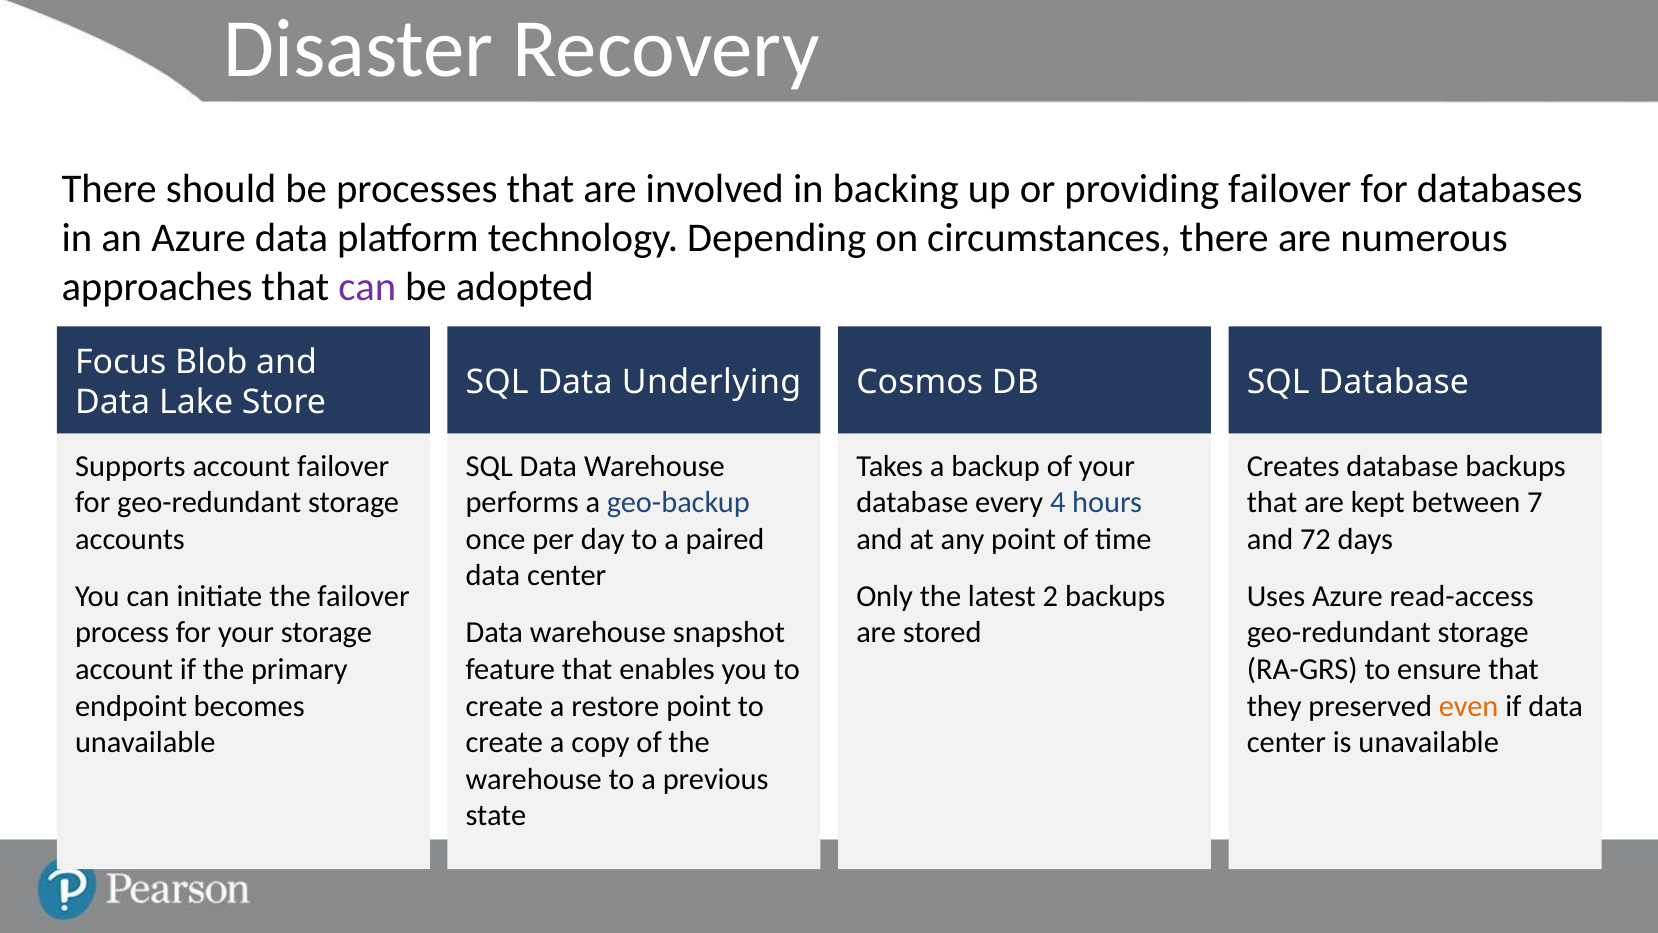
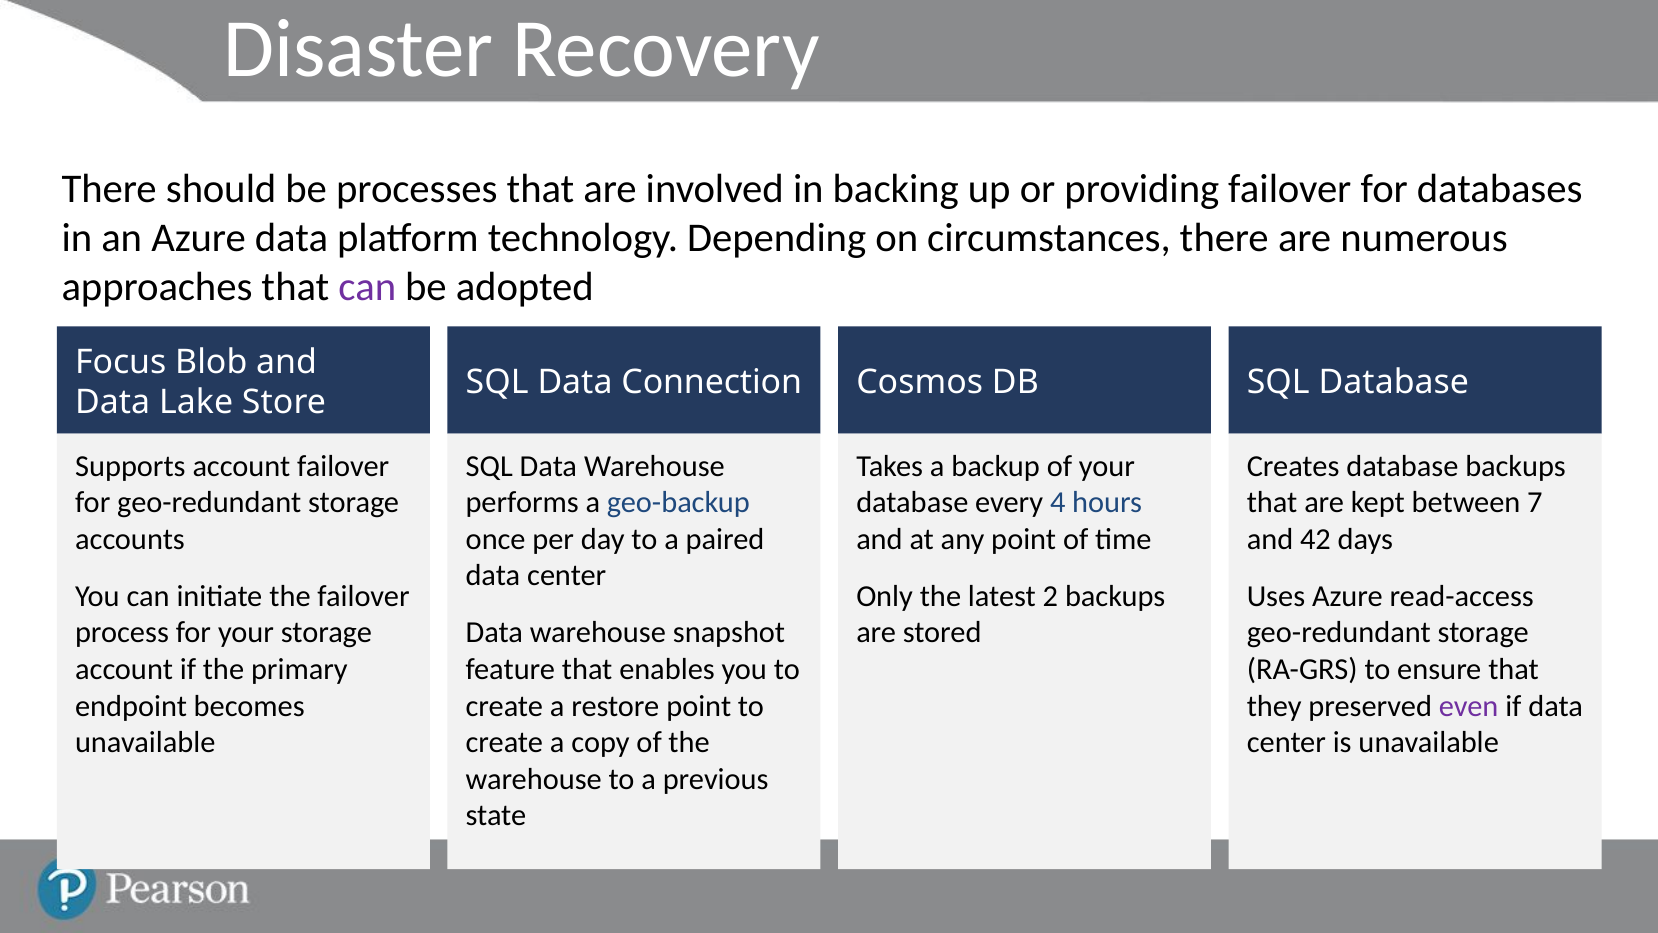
Underlying: Underlying -> Connection (712, 382)
72: 72 -> 42 (1316, 539)
even colour: orange -> purple (1469, 706)
